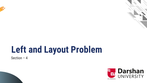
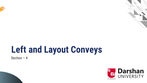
Problem: Problem -> Conveys (86, 49)
